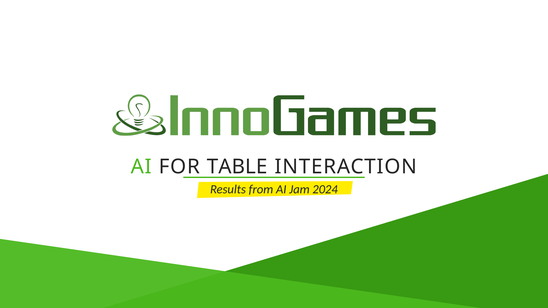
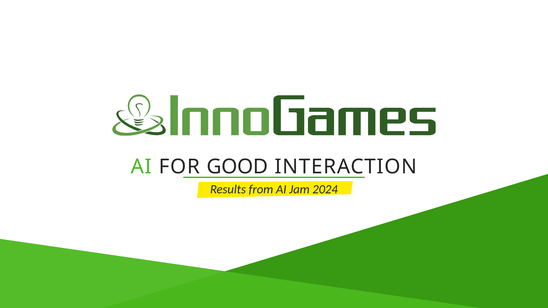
TABLE: TABLE -> GOOD (237, 167)
